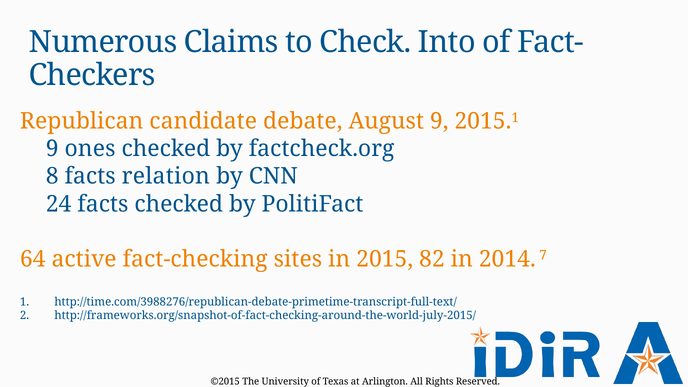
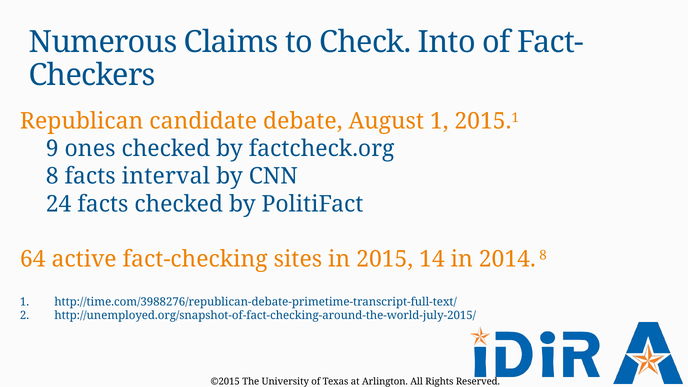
August 9: 9 -> 1 (439, 121)
relation: relation -> interval (166, 176)
82: 82 -> 14 (432, 259)
2014 7: 7 -> 8 (543, 255)
http://frameworks.org/snapshot-of-fact-checking-around-the-world-july-2015/: http://frameworks.org/snapshot-of-fact-checking-around-the-world-july-2015/ -> http://unemployed.org/snapshot-of-fact-checking-around-the-world-july-2015/ (265, 316)
